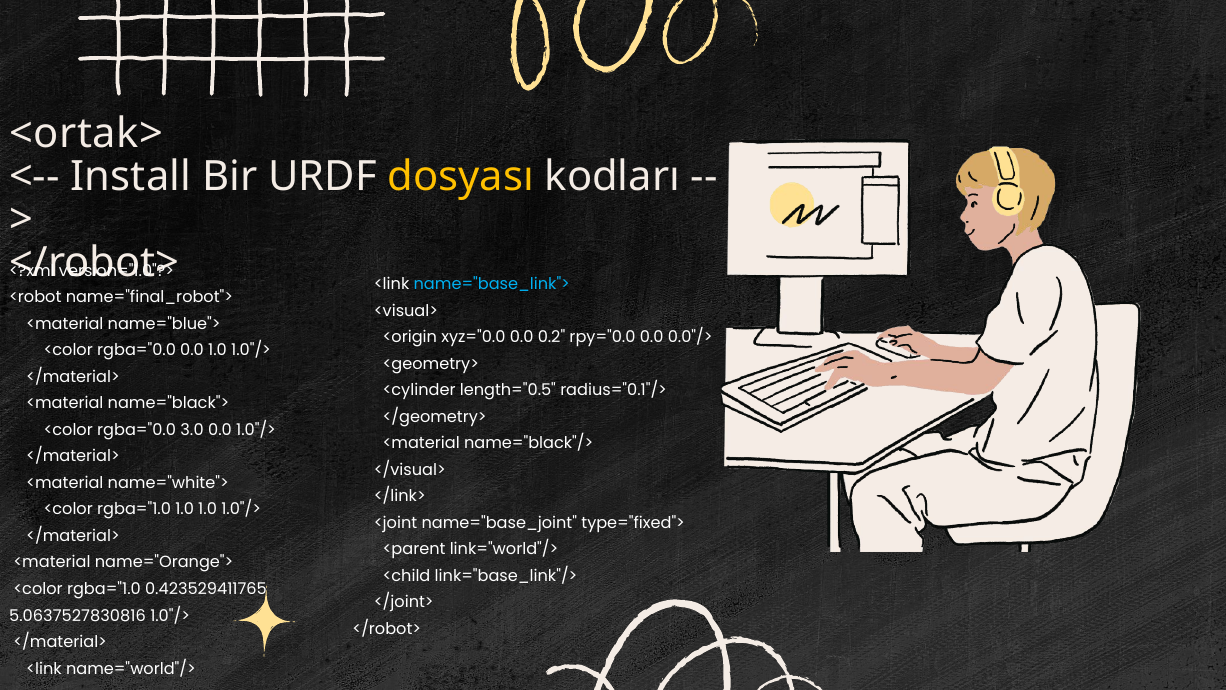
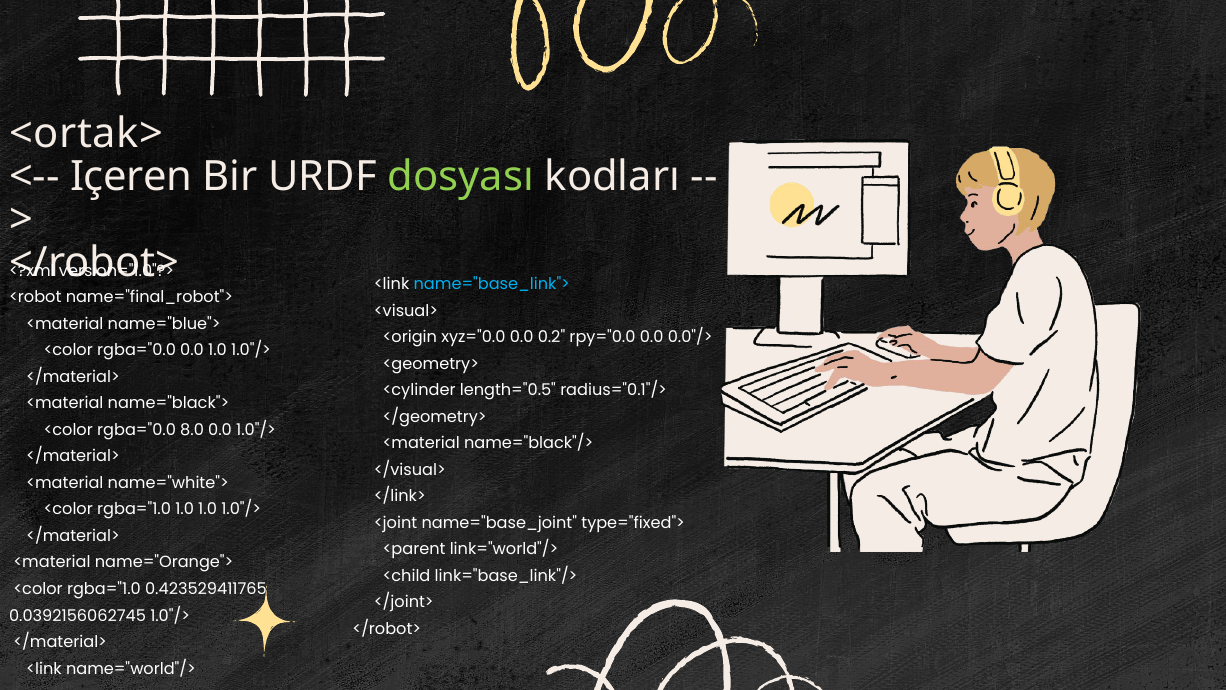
Install: Install -> Içeren (131, 177)
dosyası colour: yellow -> light green (461, 177)
3.0: 3.0 -> 8.0 (192, 430)
5.0637527830816: 5.0637527830816 -> 0.0392156062745 (78, 615)
